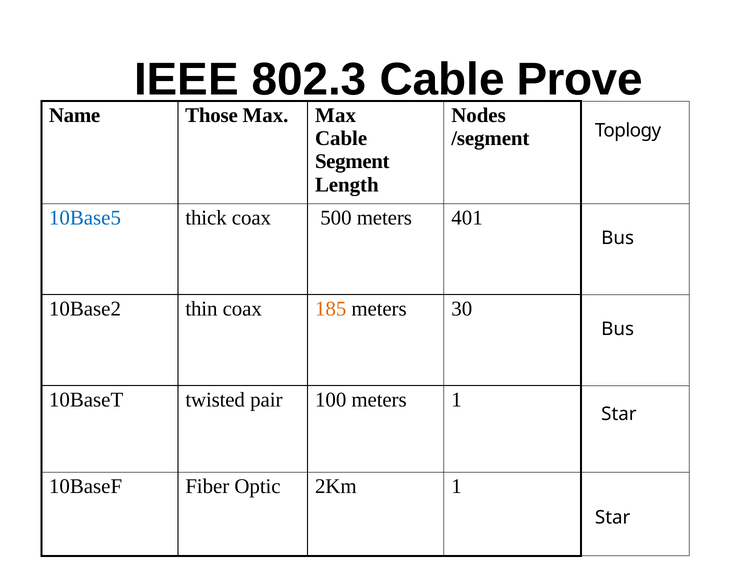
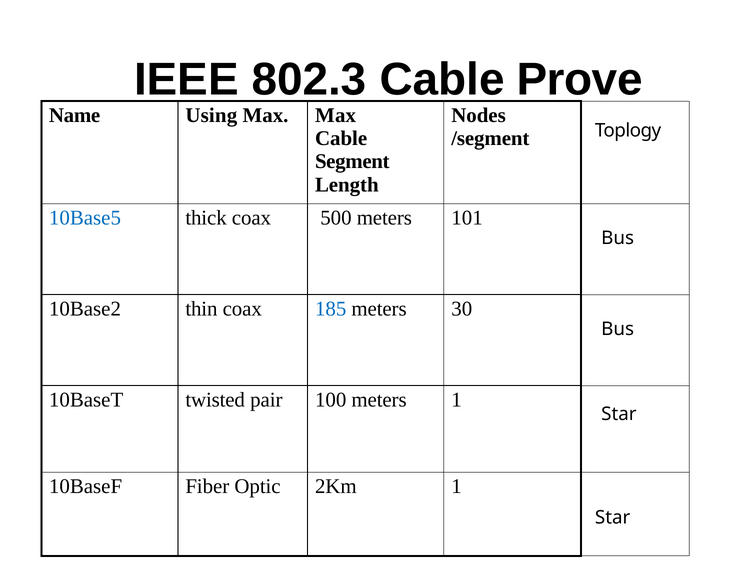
Those: Those -> Using (211, 115)
401: 401 -> 101 (467, 218)
185 colour: orange -> blue (331, 309)
